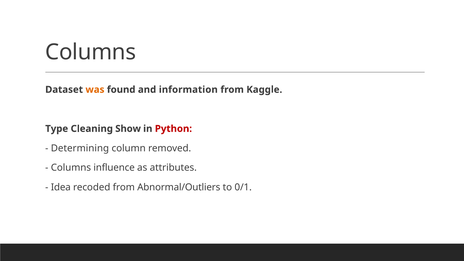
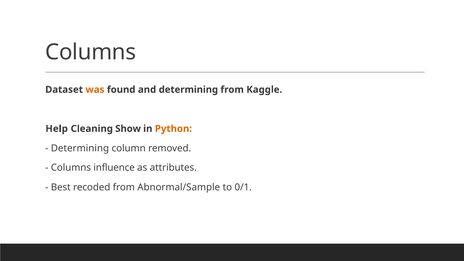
and information: information -> determining (188, 90)
Type: Type -> Help (57, 129)
Python colour: red -> orange (173, 129)
Idea: Idea -> Best (61, 187)
Abnormal/Outliers: Abnormal/Outliers -> Abnormal/Sample (179, 187)
